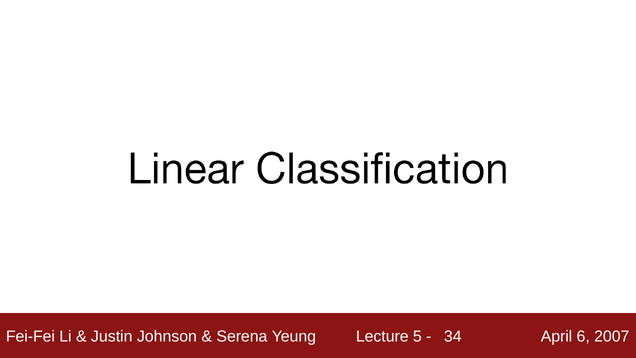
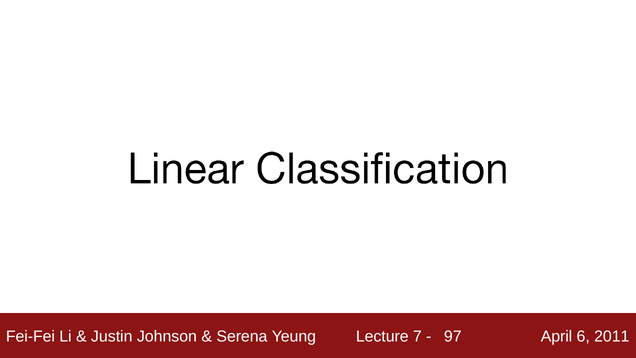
5: 5 -> 7 (417, 336)
34: 34 -> 97 (453, 336)
2007: 2007 -> 2011 (612, 336)
